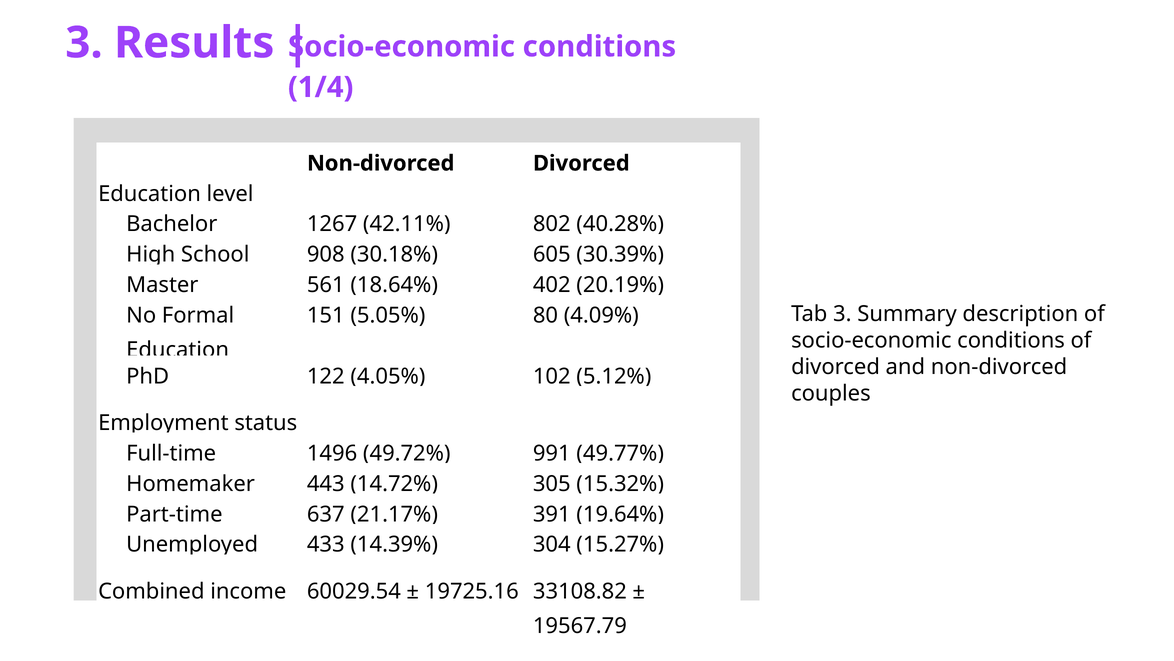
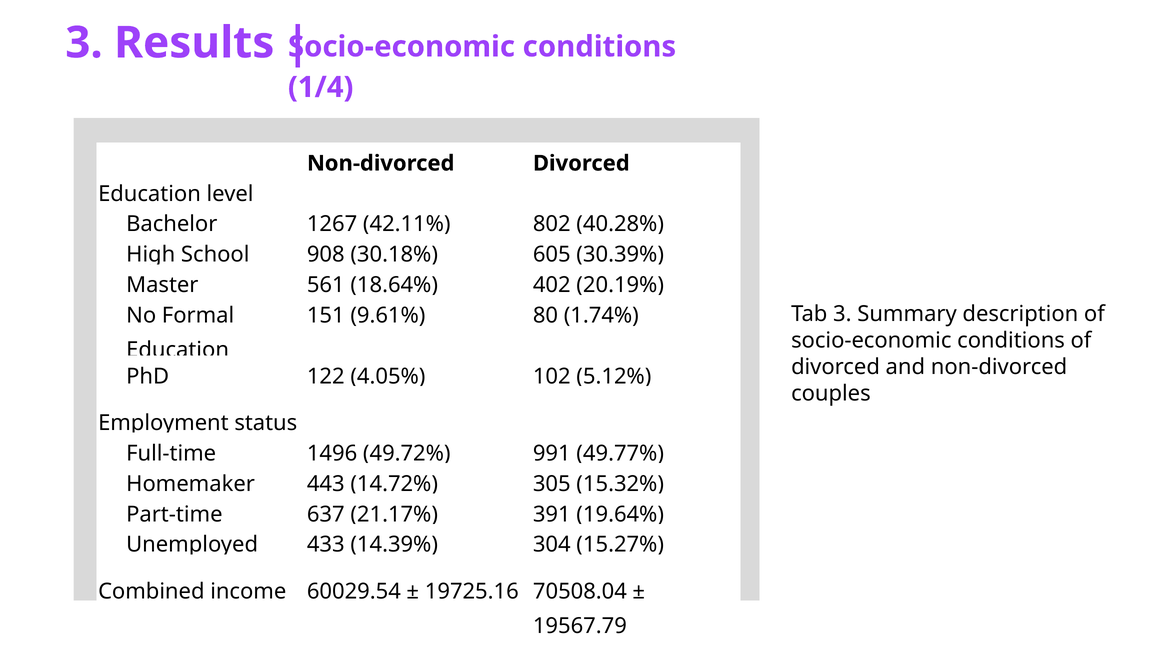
5.05%: 5.05% -> 9.61% (388, 315)
4.09%: 4.09% -> 1.74% (601, 315)
33108.82: 33108.82 -> 70508.04 (580, 591)
